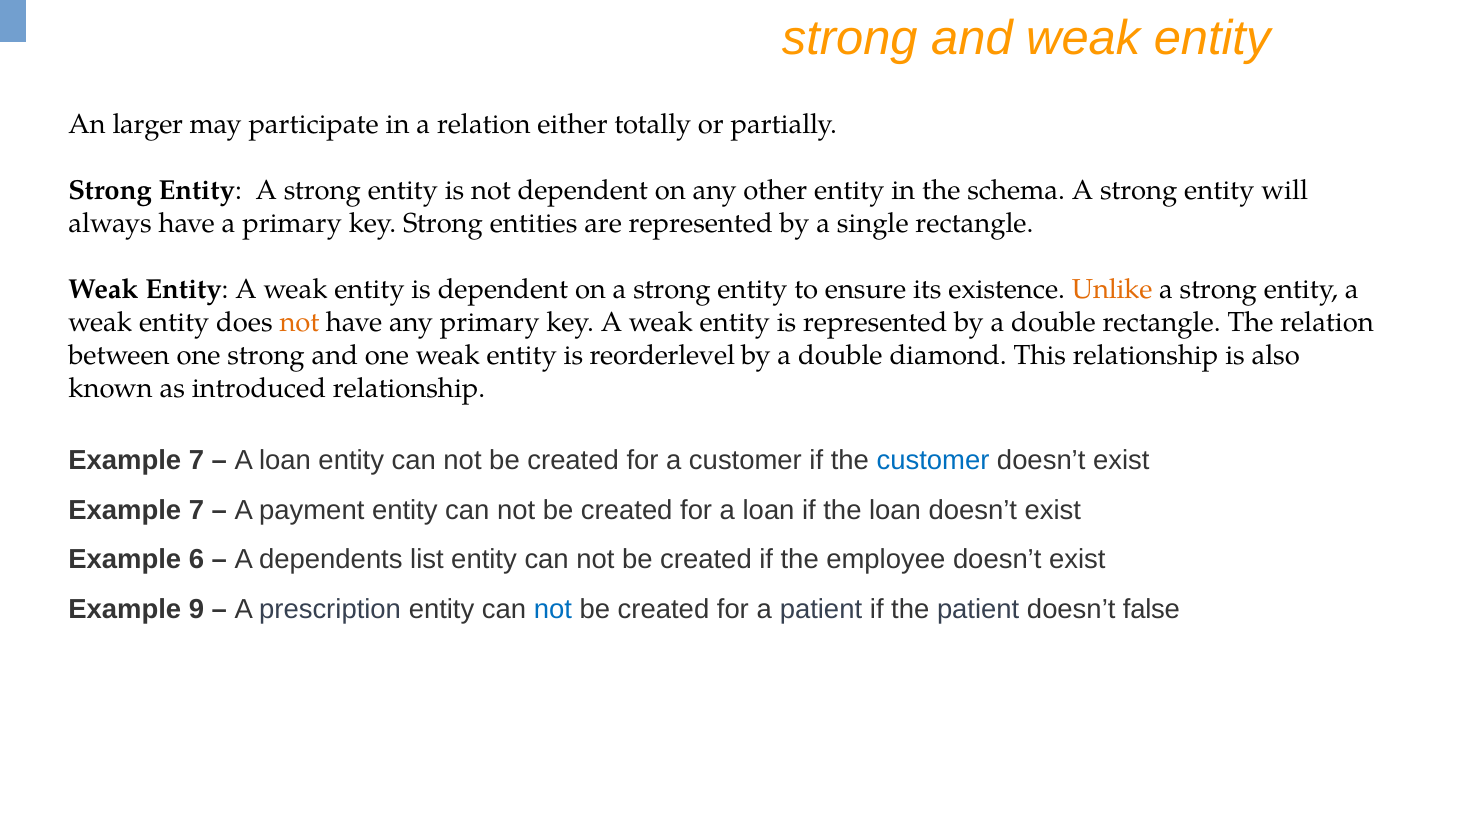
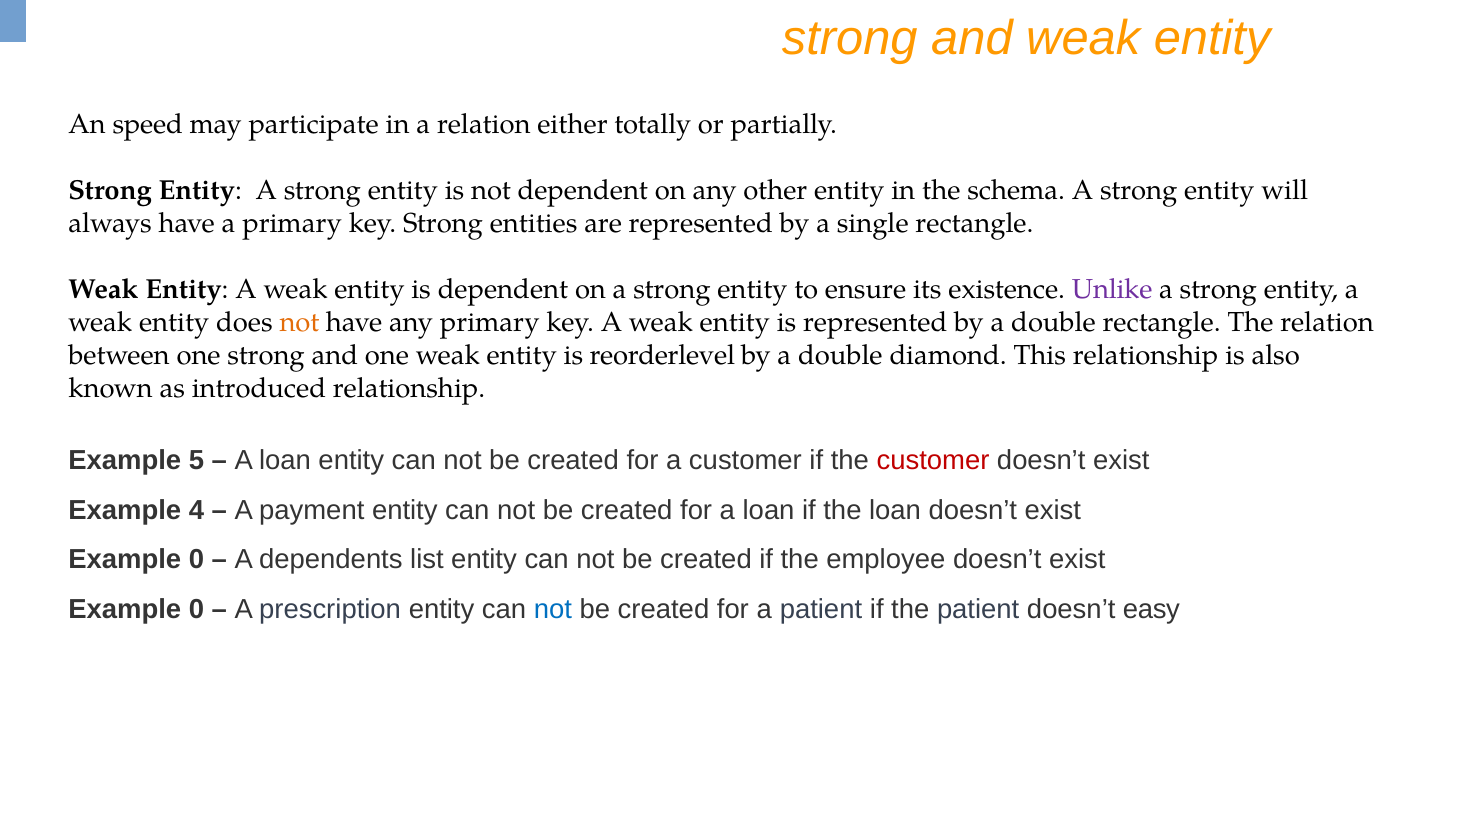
larger: larger -> speed (148, 124)
Unlike colour: orange -> purple (1112, 289)
7: 7 -> 5 (196, 461)
customer colour: blue -> red (933, 461)
7: 7 -> 4 (196, 510)
6: 6 -> 0 (196, 560)
9: 9 -> 0 (196, 609)
false: false -> easy (1151, 609)
